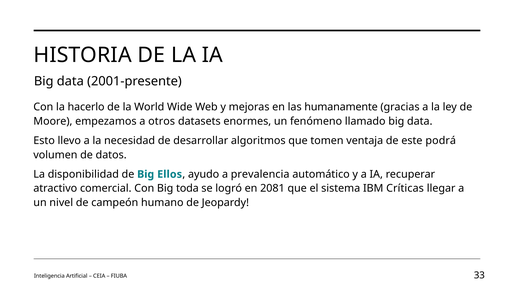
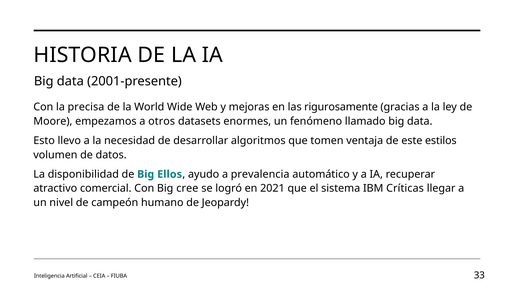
hacerlo: hacerlo -> precisa (86, 107)
humanamente: humanamente -> rigurosamente (341, 107)
podrá: podrá -> estilos (441, 141)
toda: toda -> cree (187, 189)
2081: 2081 -> 2021 (272, 189)
